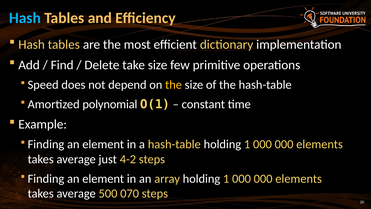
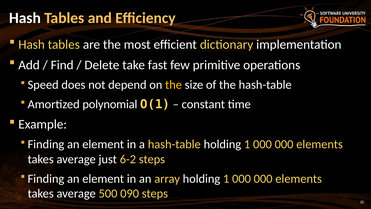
Hash colour: light blue -> white (25, 18)
take size: size -> fast (158, 65)
4-2: 4-2 -> 6-2 (128, 159)
070: 070 -> 090 (130, 193)
